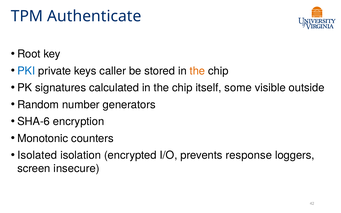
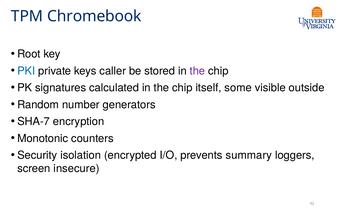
Authenticate: Authenticate -> Chromebook (94, 16)
the colour: orange -> purple (197, 71)
SHA-6: SHA-6 -> SHA-7 (34, 122)
Isolated: Isolated -> Security (37, 155)
response: response -> summary (249, 155)
